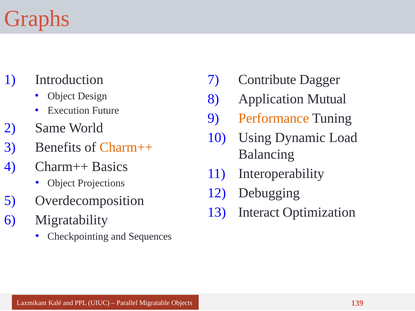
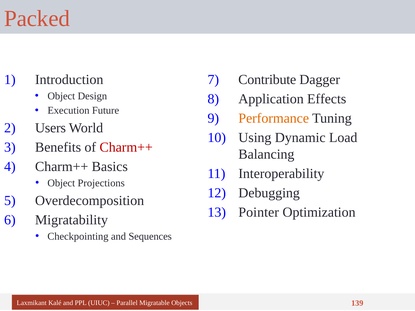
Graphs: Graphs -> Packed (37, 18)
Mutual: Mutual -> Effects (327, 99)
Same: Same -> Users (50, 128)
Charm++ colour: orange -> red (126, 148)
Interact: Interact -> Pointer (259, 213)
